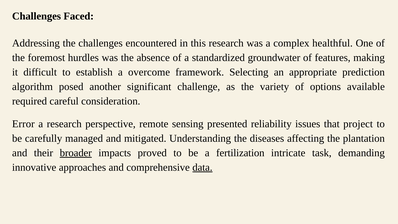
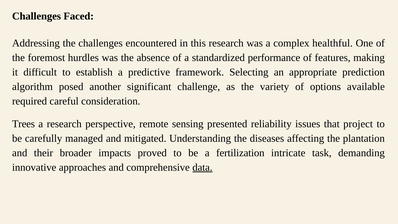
groundwater: groundwater -> performance (274, 58)
overcome: overcome -> predictive (149, 72)
Error: Error -> Trees (23, 124)
broader underline: present -> none (76, 153)
